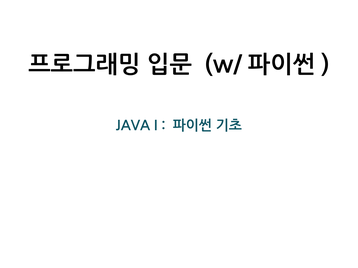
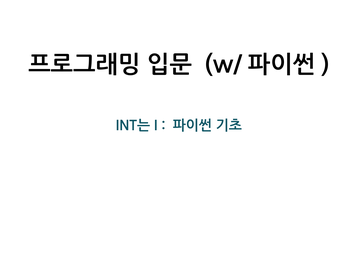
JAVA: JAVA -> INT는 (133, 126)
